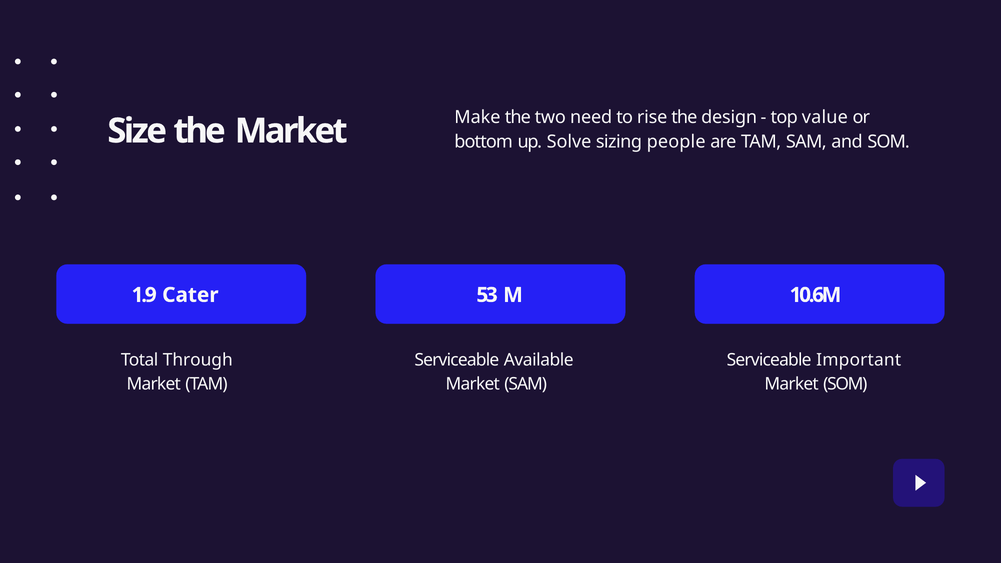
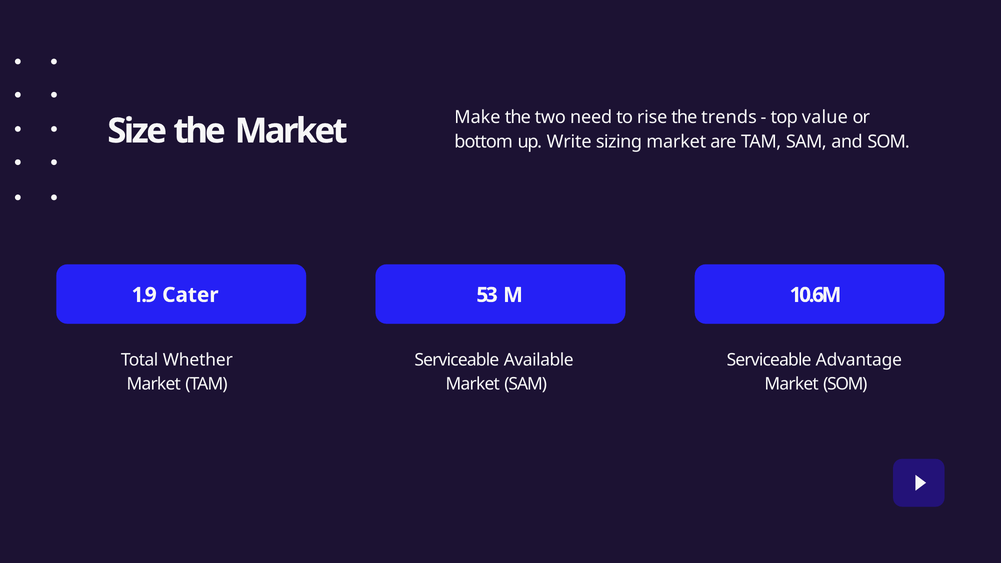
design: design -> trends (729, 117)
Solve: Solve -> Write (569, 142)
sizing people: people -> market (676, 142)
Through: Through -> Whether (198, 360)
Important: Important -> Advantage (859, 360)
